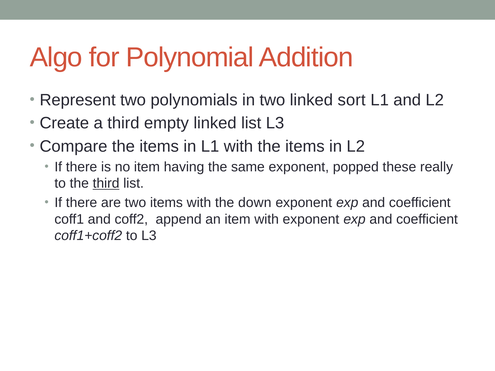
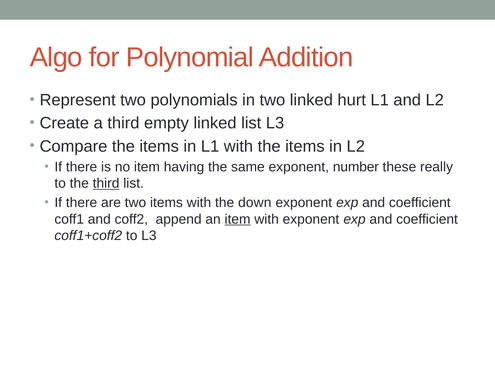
sort: sort -> hurt (352, 100)
popped: popped -> number (356, 167)
item underline: none -> present (238, 219)
